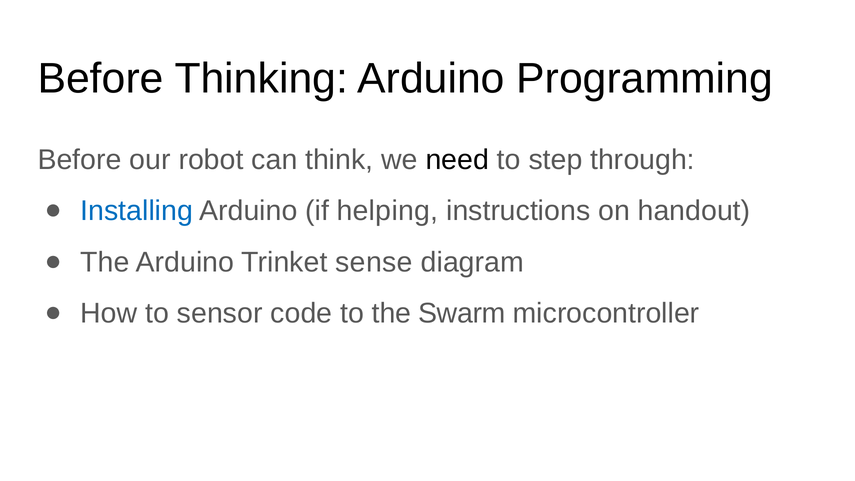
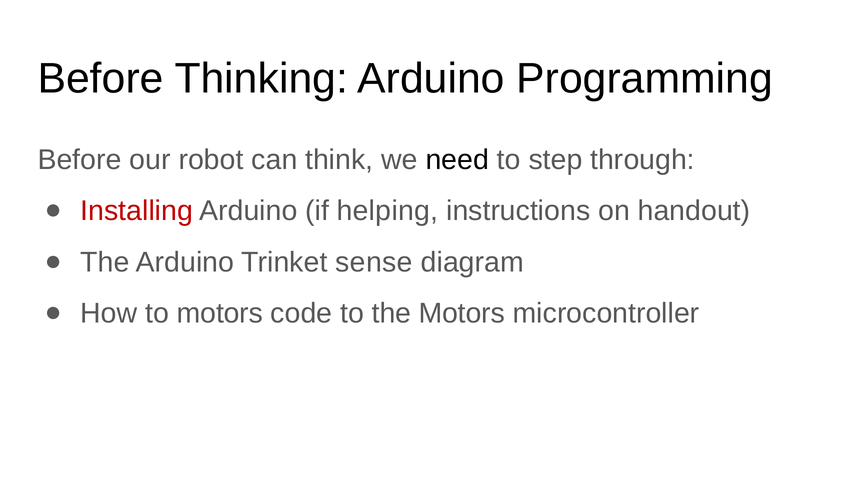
Installing colour: blue -> red (137, 211)
to sensor: sensor -> motors (220, 314)
the Swarm: Swarm -> Motors (462, 314)
